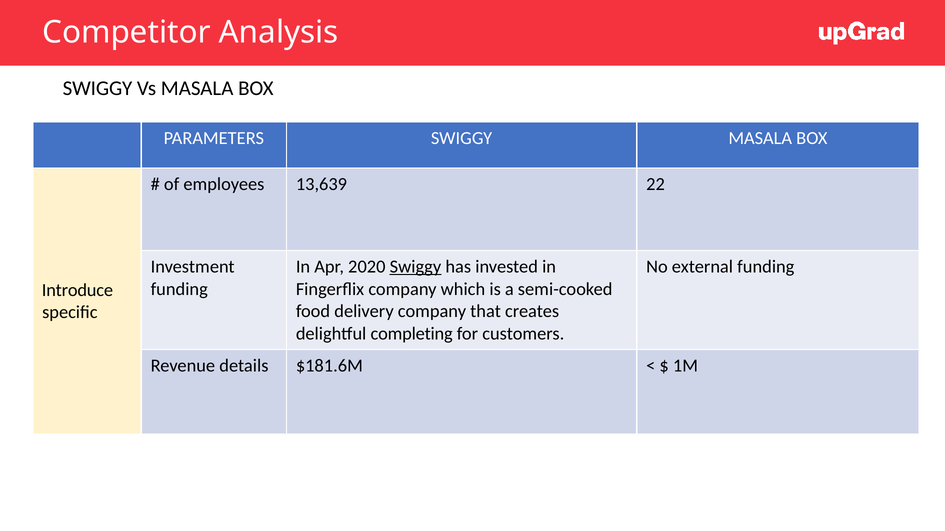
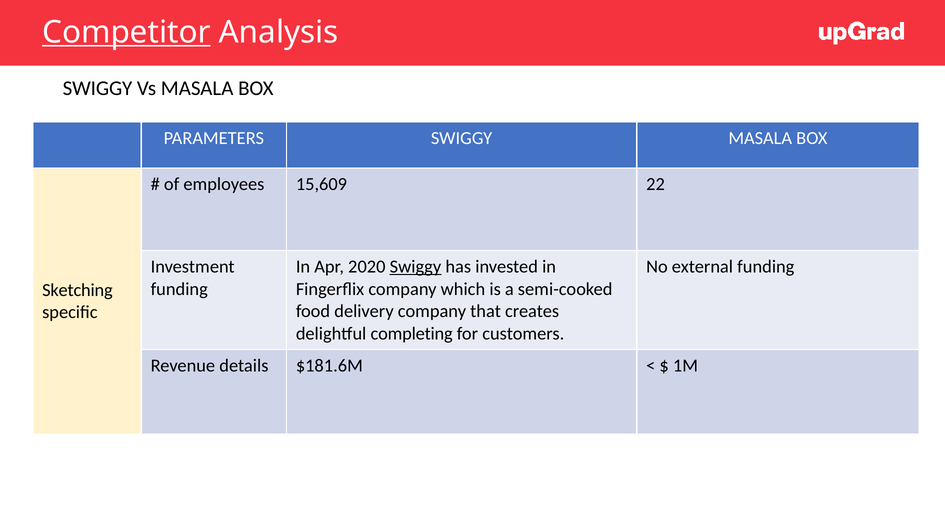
Competitor underline: none -> present (126, 32)
13,639: 13,639 -> 15,609 (321, 184)
Introduce: Introduce -> Sketching (77, 290)
